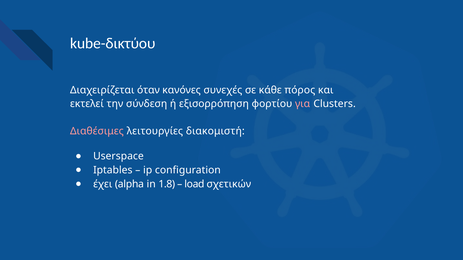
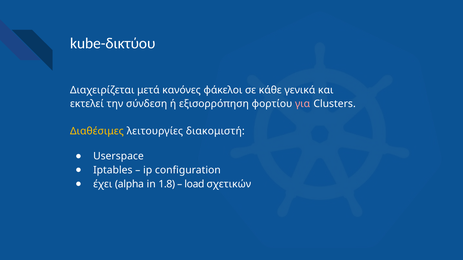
όταν: όταν -> μετά (148, 90)
συνεχές: συνεχές -> φάκελοι (223, 90)
πόρος: πόρος -> γενικά (300, 90)
Διαθέσιμες colour: pink -> yellow (97, 131)
